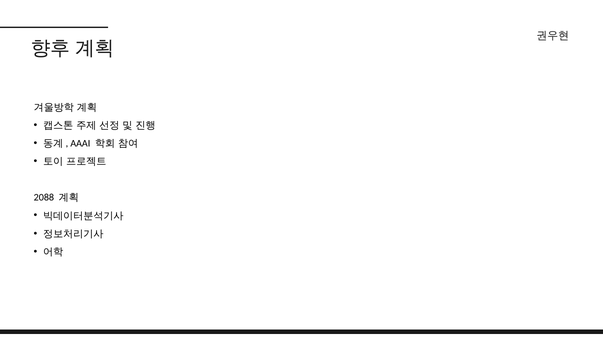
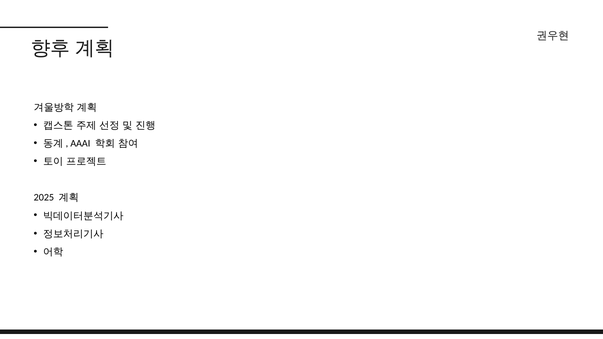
2088: 2088 -> 2025 (44, 198)
